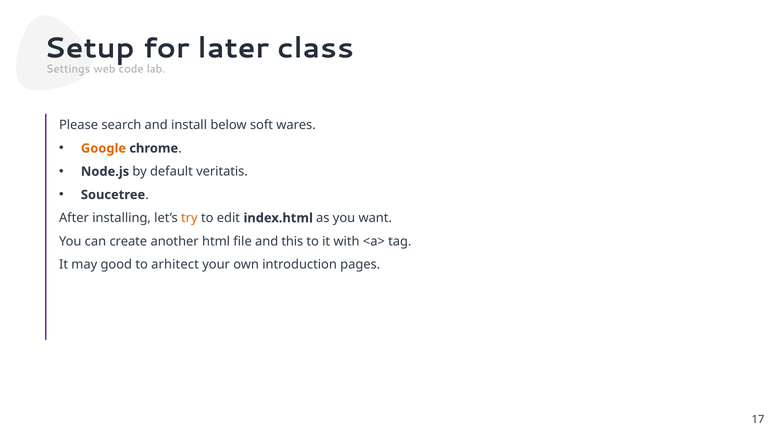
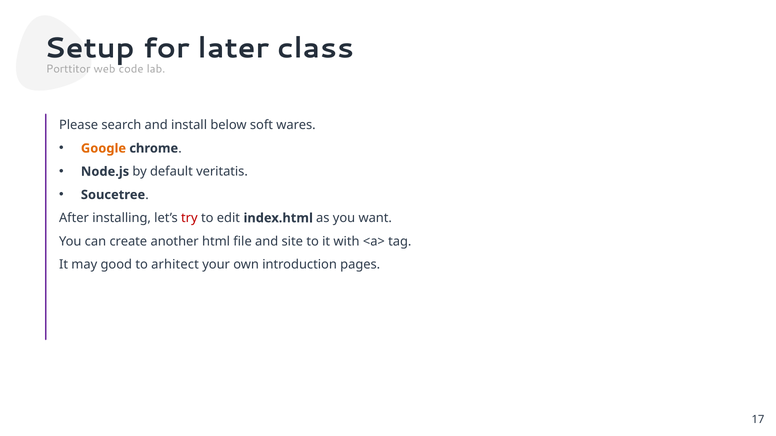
Settings: Settings -> Porttitor (68, 69)
try colour: orange -> red (189, 218)
this: this -> site (292, 242)
